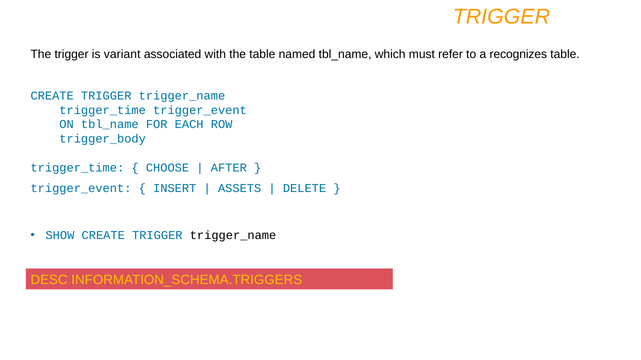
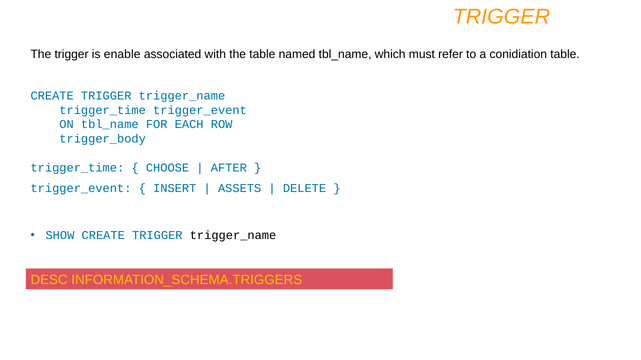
variant: variant -> enable (122, 54)
recognizes: recognizes -> conidiation (518, 54)
